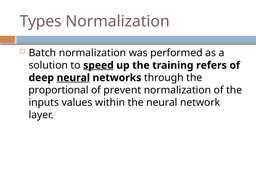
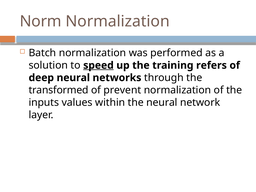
Types: Types -> Norm (41, 21)
neural underline: present -> none (73, 78)
proportional: proportional -> transformed (59, 90)
